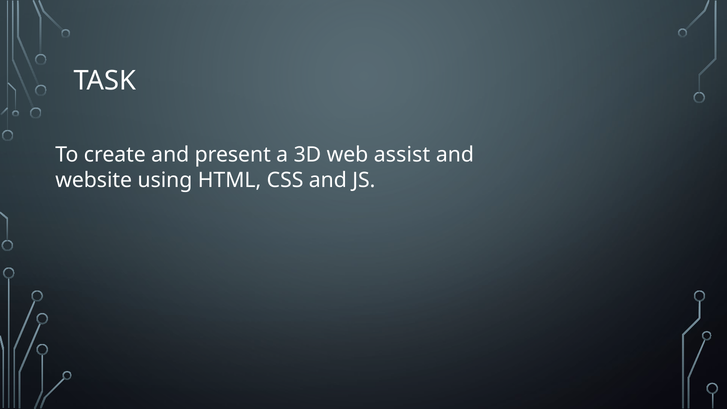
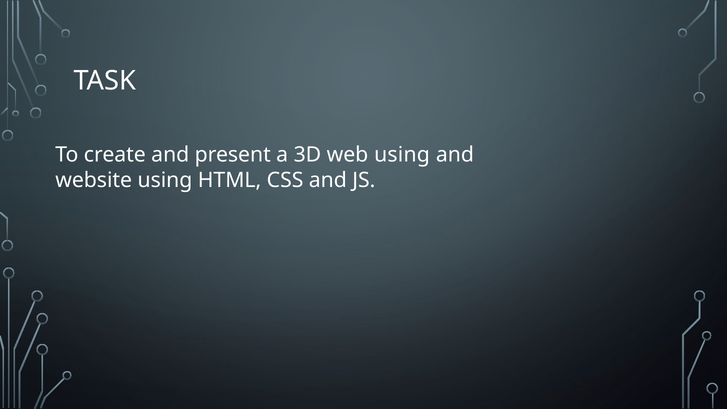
web assist: assist -> using (402, 155)
